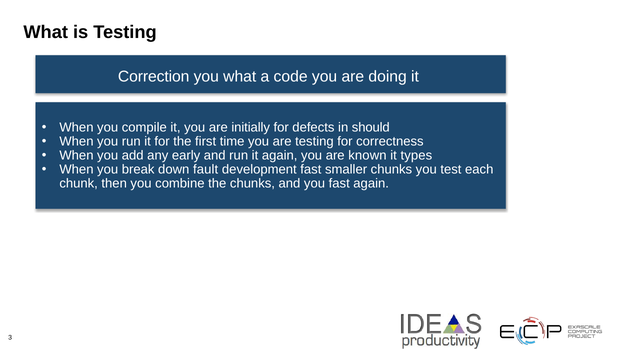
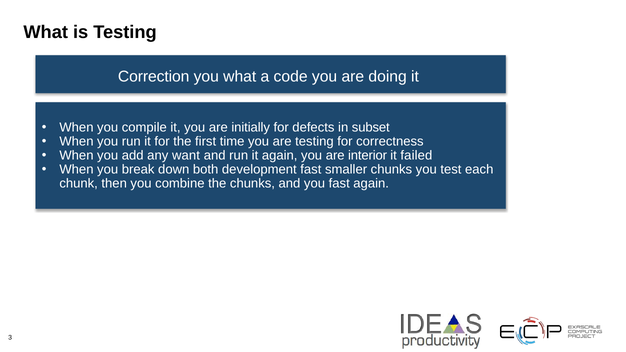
should: should -> subset (371, 127)
early: early -> want (186, 156)
known: known -> interior (368, 156)
types: types -> failed (416, 156)
fault: fault -> both (206, 170)
